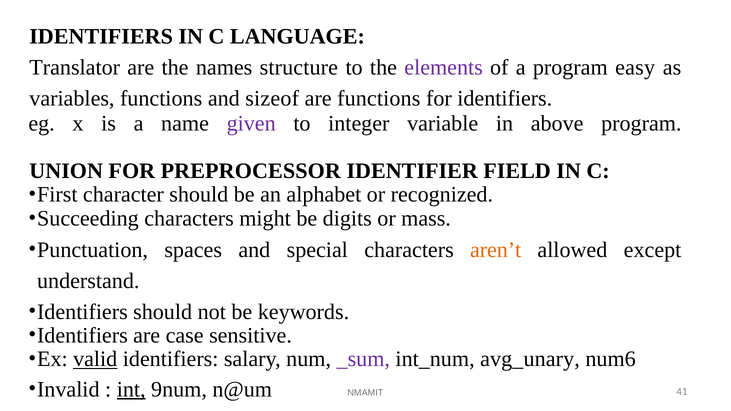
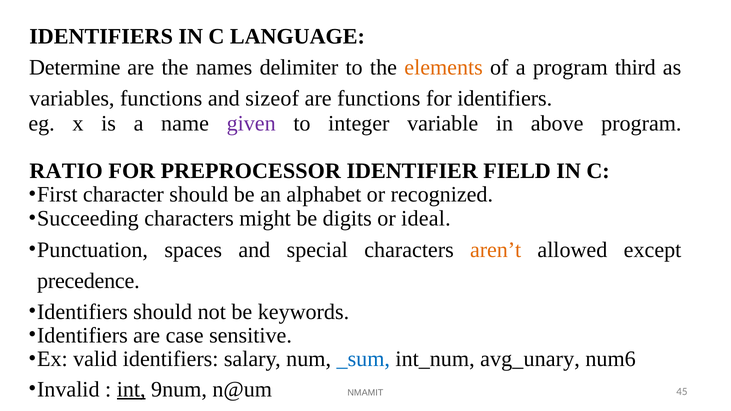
Translator: Translator -> Determine (75, 68)
structure: structure -> delimiter (299, 68)
elements colour: purple -> orange (444, 68)
easy: easy -> third (635, 68)
UNION: UNION -> RATIO (66, 171)
mass: mass -> ideal (426, 219)
understand: understand -> precedence (88, 281)
valid underline: present -> none (95, 360)
_sum colour: purple -> blue (363, 360)
41: 41 -> 45 (682, 392)
